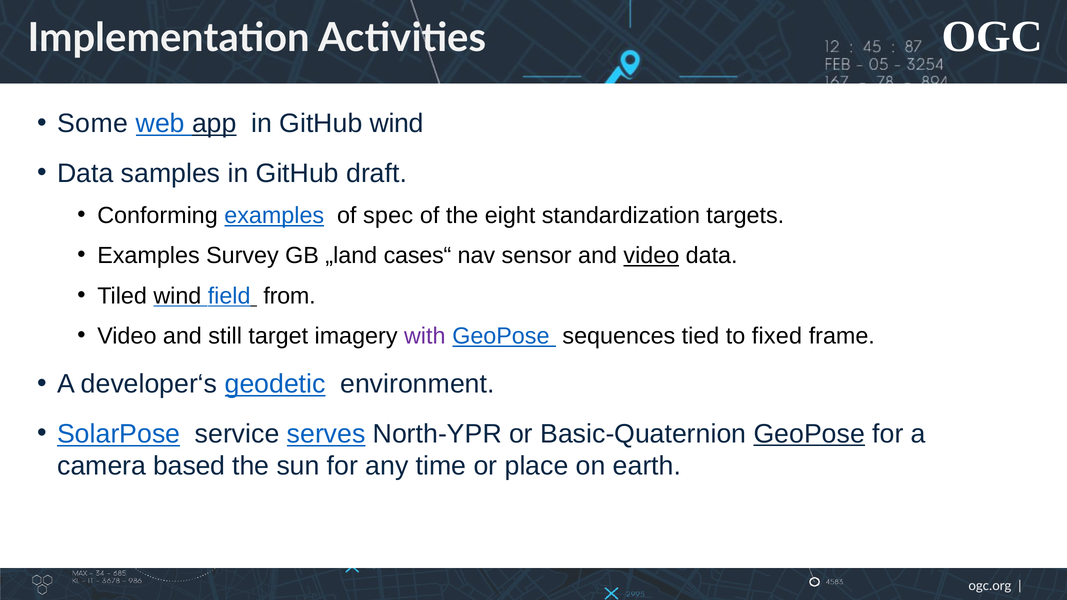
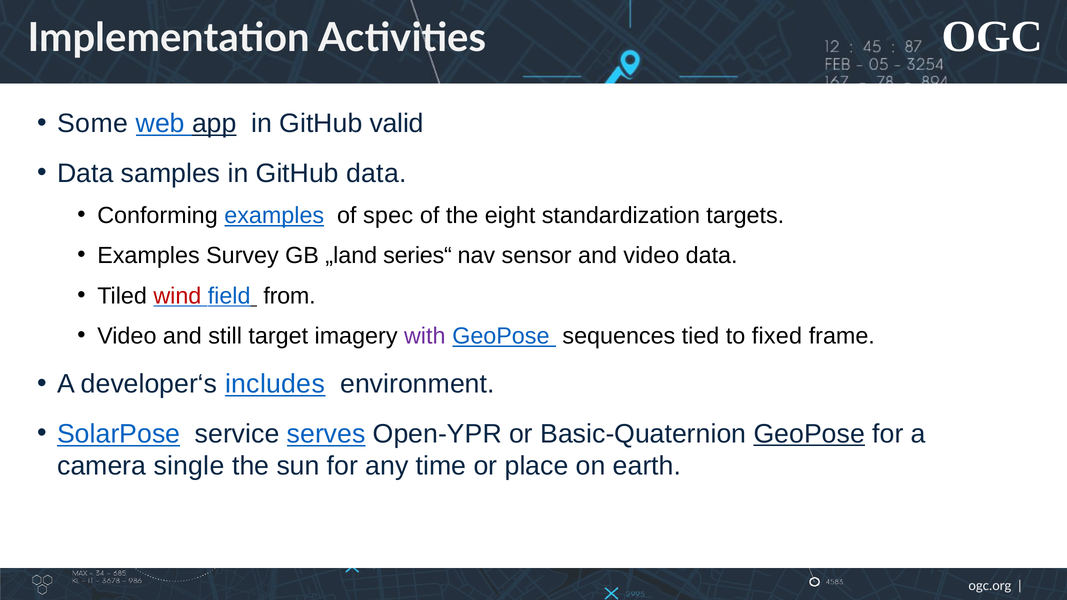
GitHub wind: wind -> valid (397, 124)
GitHub draft: draft -> data (376, 173)
cases“: cases“ -> series“ (418, 256)
video underline: present -> none (651, 256)
wind colour: black -> red (177, 296)
geodetic: geodetic -> includes (275, 384)
North-YPR: North-YPR -> Open-YPR (437, 434)
based: based -> single (189, 466)
